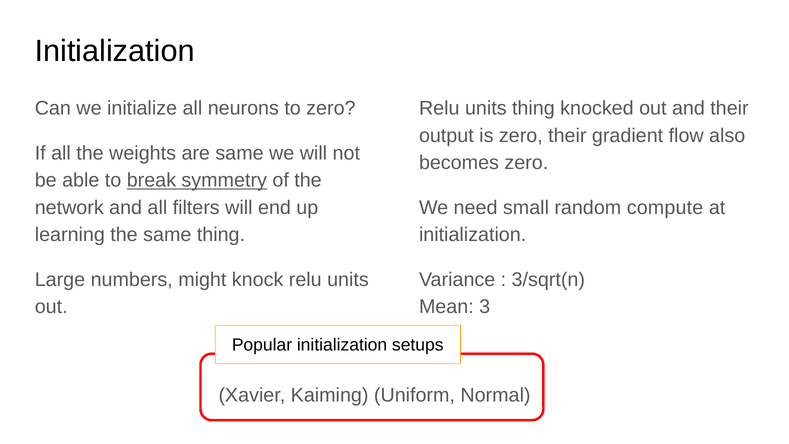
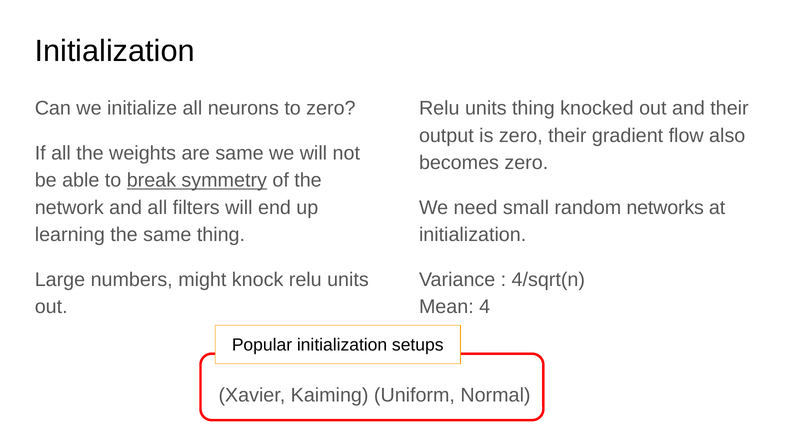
compute: compute -> networks (665, 207)
3/sqrt(n: 3/sqrt(n -> 4/sqrt(n (548, 279)
3: 3 -> 4 (485, 307)
